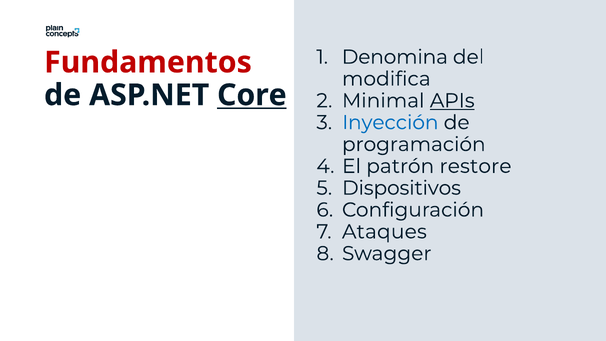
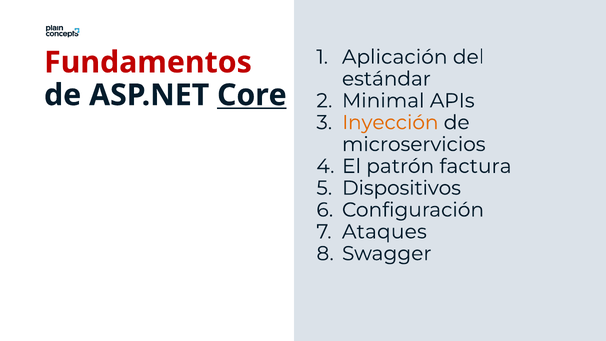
Denomina: Denomina -> Aplicación (395, 57)
modifica: modifica -> estándar (386, 79)
APIs underline: present -> none (452, 101)
Inyección colour: blue -> orange (390, 122)
programación: programación -> microservicios (414, 144)
restore: restore -> factura (476, 166)
